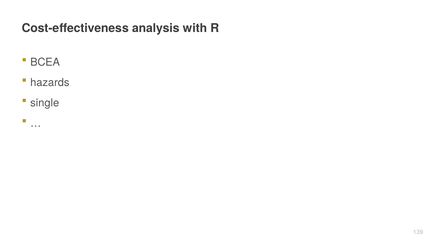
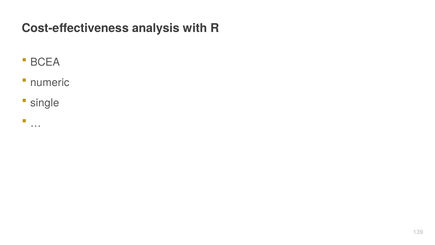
hazards: hazards -> numeric (50, 82)
